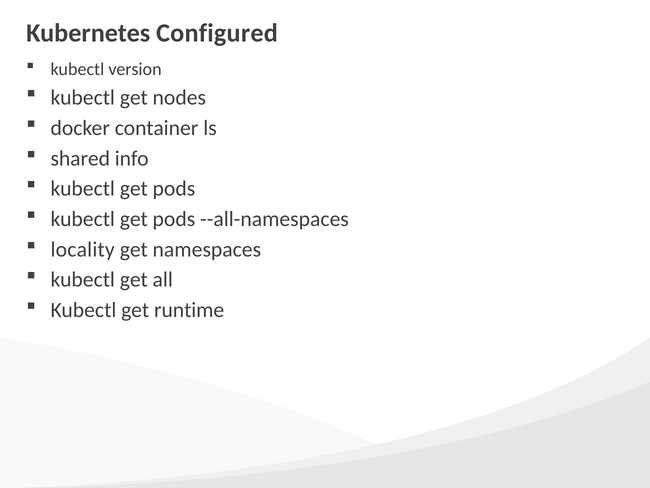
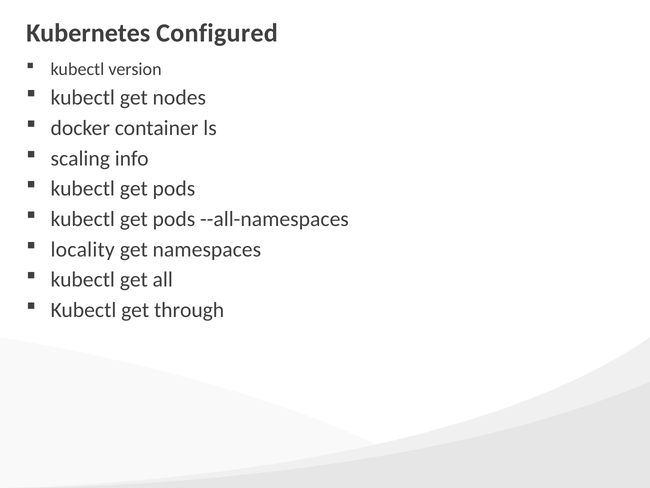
shared: shared -> scaling (80, 158)
runtime: runtime -> through (189, 310)
